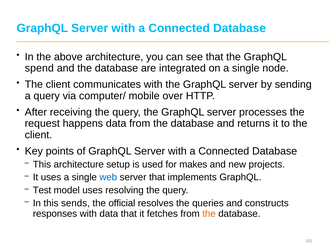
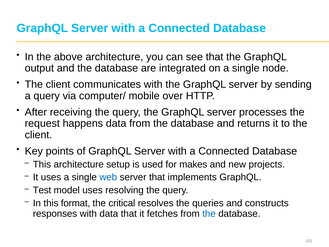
spend: spend -> output (39, 68)
sends: sends -> format (76, 203)
official: official -> critical (122, 203)
the colour: orange -> blue (209, 213)
